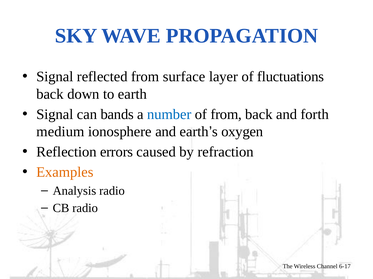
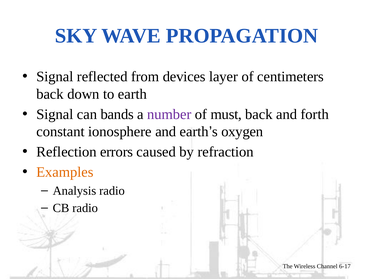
surface: surface -> devices (184, 77)
fluctuations: fluctuations -> centimeters (291, 77)
number colour: blue -> purple (169, 115)
of from: from -> must (226, 115)
medium: medium -> constant (60, 132)
